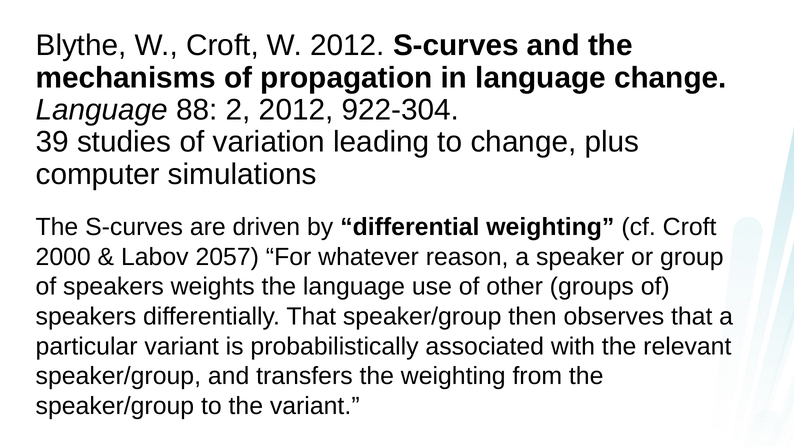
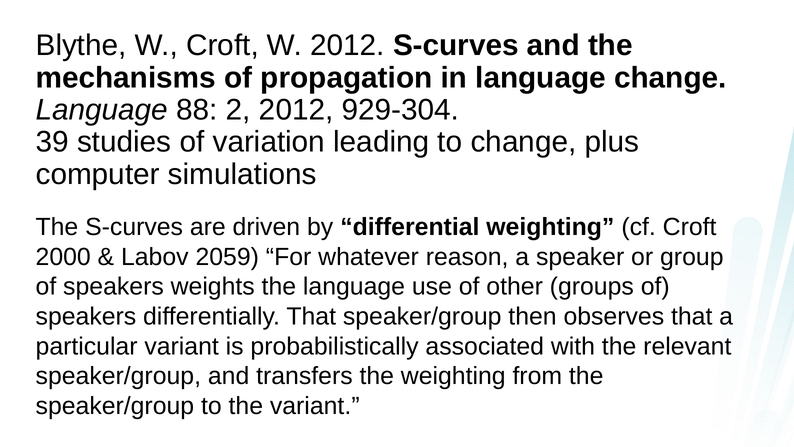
922-304: 922-304 -> 929-304 (400, 110)
2057: 2057 -> 2059 (227, 257)
